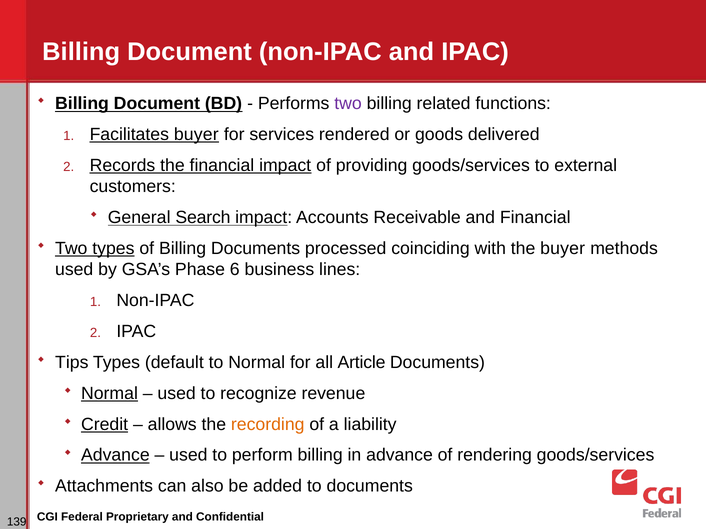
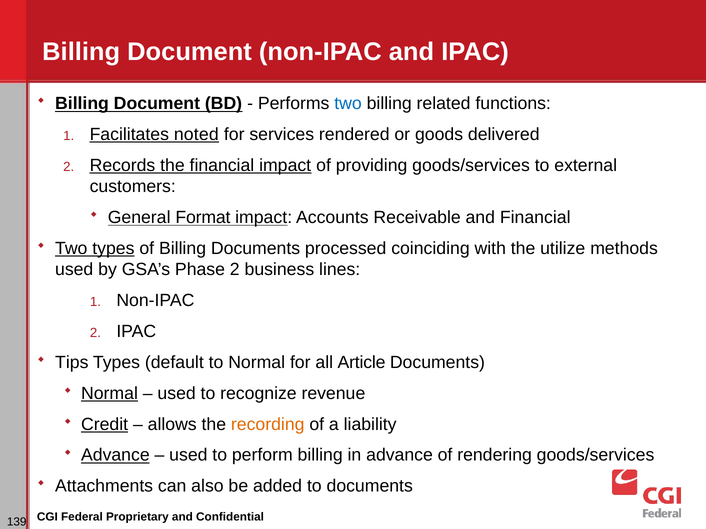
two colour: purple -> blue (348, 104)
Facilitates buyer: buyer -> noted (196, 135)
Search: Search -> Format (203, 218)
the buyer: buyer -> utilize (563, 249)
Phase 6: 6 -> 2 (235, 270)
